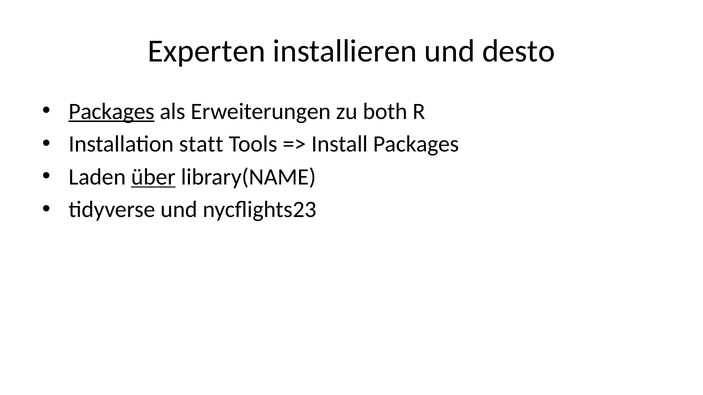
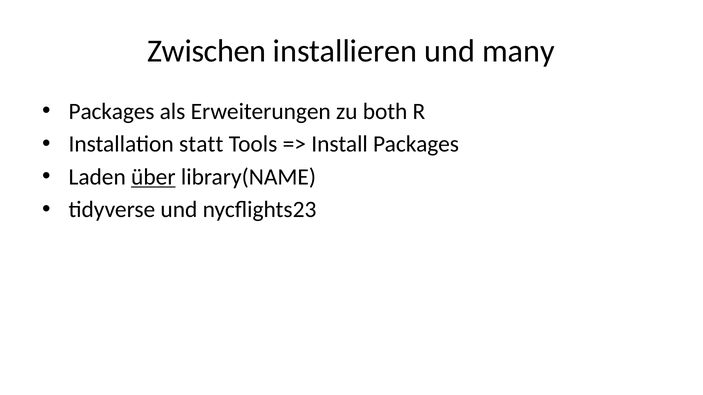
Experten: Experten -> Zwischen (207, 51)
desto: desto -> many (519, 51)
Packages underline: present -> none (112, 111)
